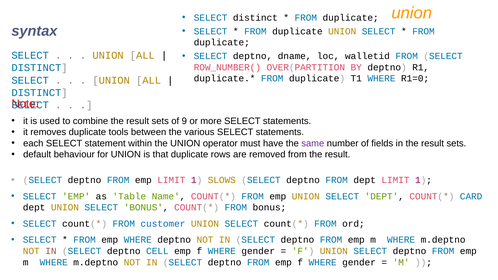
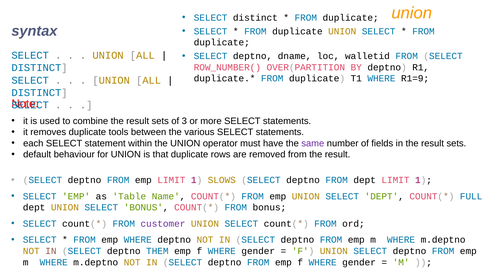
R1=0: R1=0 -> R1=9 (415, 79)
9: 9 -> 3 (184, 121)
CARD: CARD -> FULL (471, 196)
customer colour: blue -> purple (163, 224)
CELL: CELL -> THEM (157, 251)
